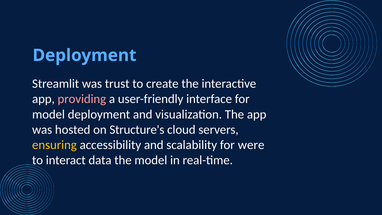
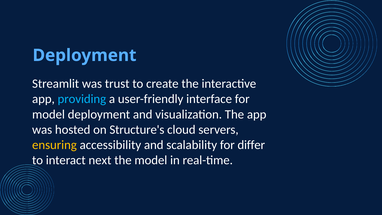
providing colour: pink -> light blue (82, 99)
were: were -> differ (251, 145)
data: data -> next (100, 160)
